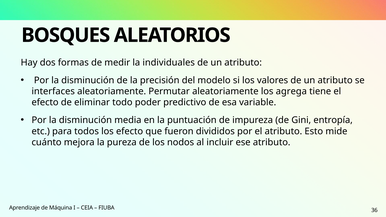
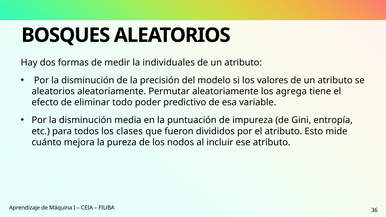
interfaces: interfaces -> aleatorios (53, 91)
los efecto: efecto -> clases (130, 131)
